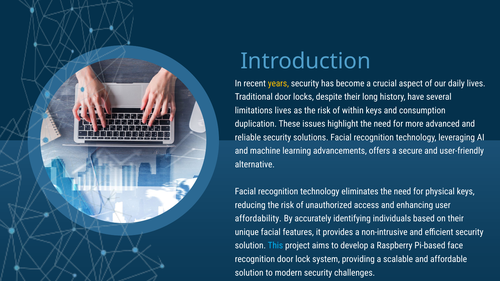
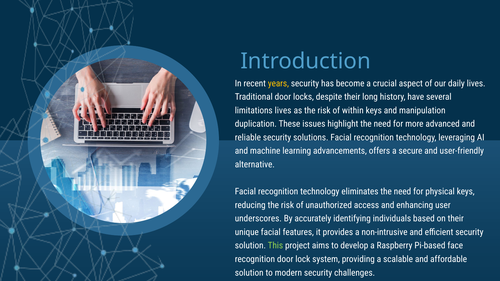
consumption: consumption -> manipulation (422, 111)
affordability: affordability -> underscores (258, 219)
This colour: light blue -> light green (275, 246)
